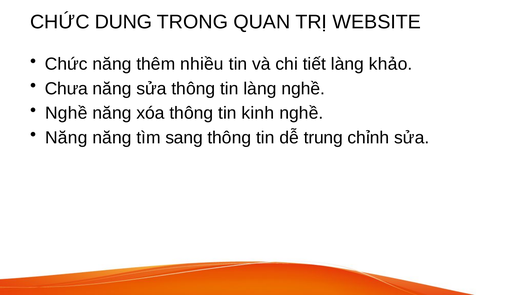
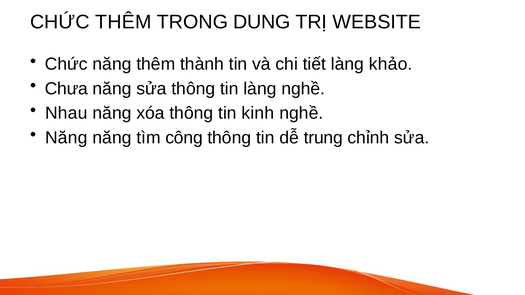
CHỨC DUNG: DUNG -> THÊM (123, 22)
QUAN: QUAN -> DUNG (262, 22)
nhiều: nhiều -> thành (202, 64)
Nghề: Nghề -> Nhau (66, 113)
sang: sang -> công (184, 138)
